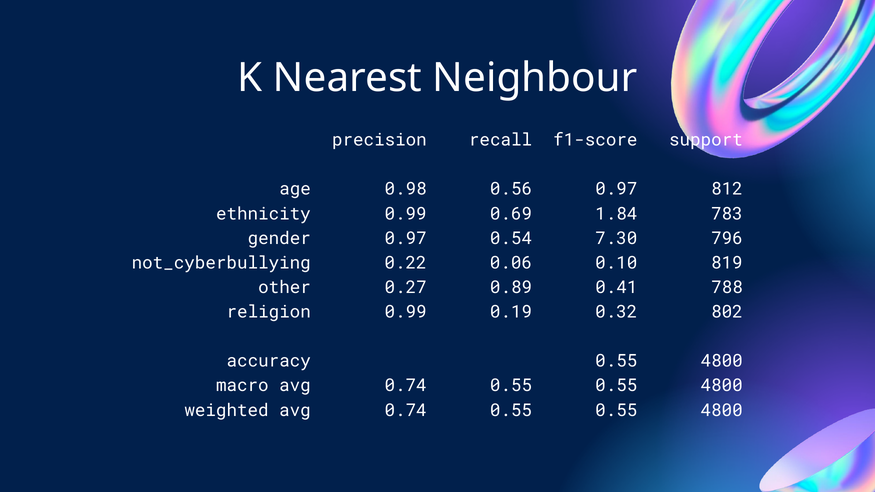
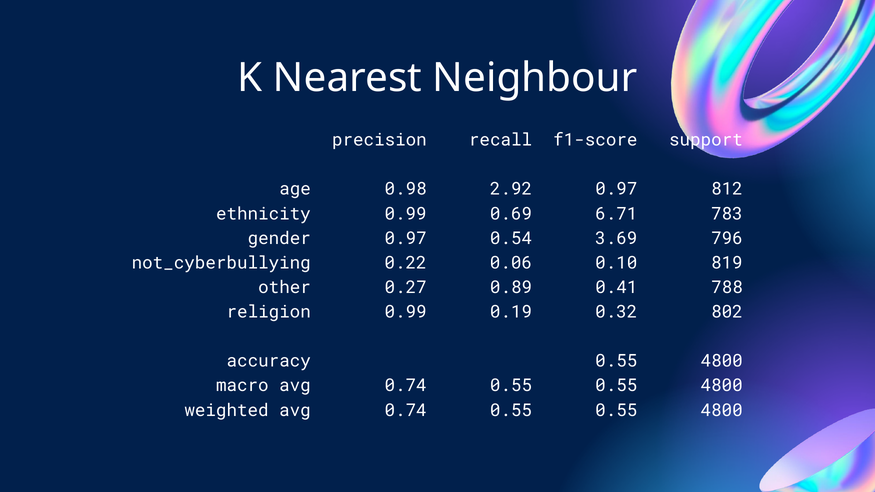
0.56: 0.56 -> 2.92 (511, 189)
1.84: 1.84 -> 6.71 (616, 214)
7.30: 7.30 -> 3.69 (616, 238)
